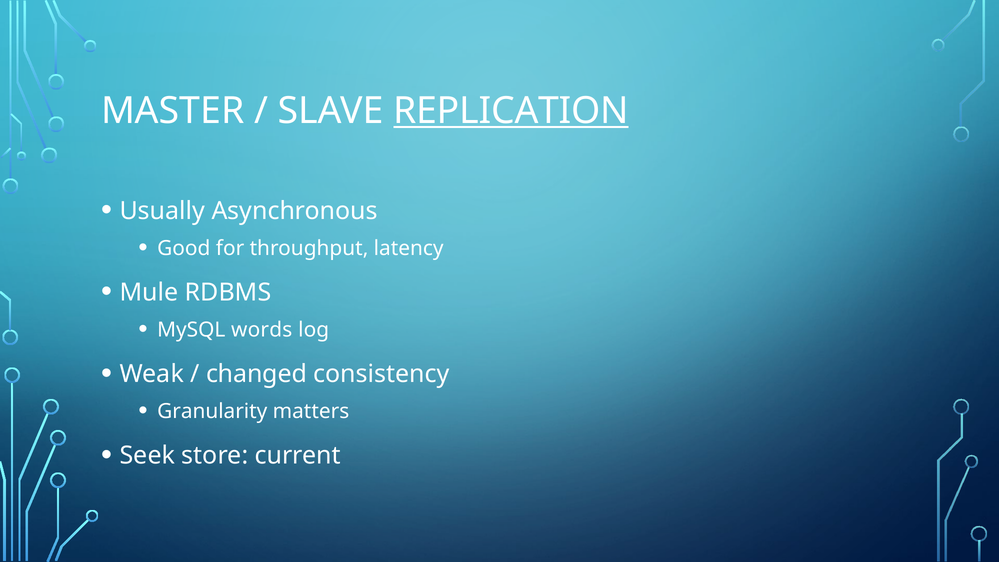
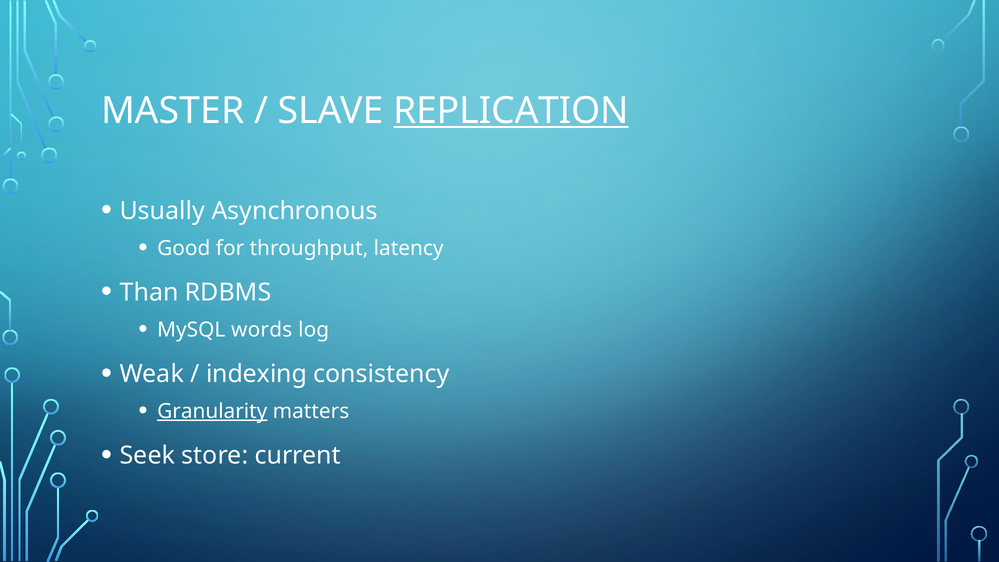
Mule: Mule -> Than (149, 292)
changed: changed -> indexing (257, 374)
Granularity underline: none -> present (212, 411)
